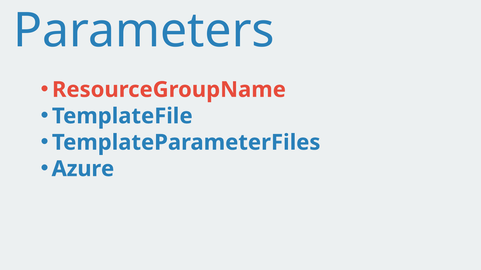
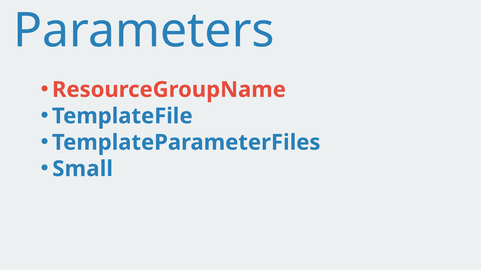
Azure: Azure -> Small (83, 169)
